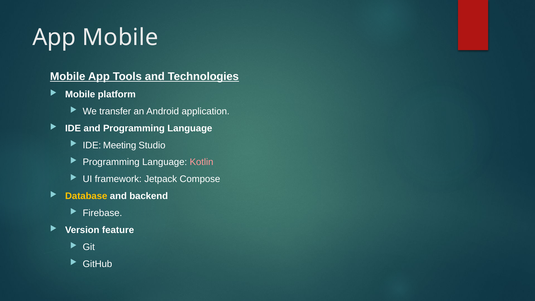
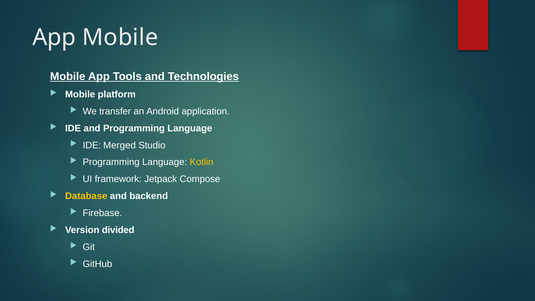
Meeting: Meeting -> Merged (120, 145)
Kotlin colour: pink -> yellow (202, 162)
feature: feature -> divided (118, 230)
